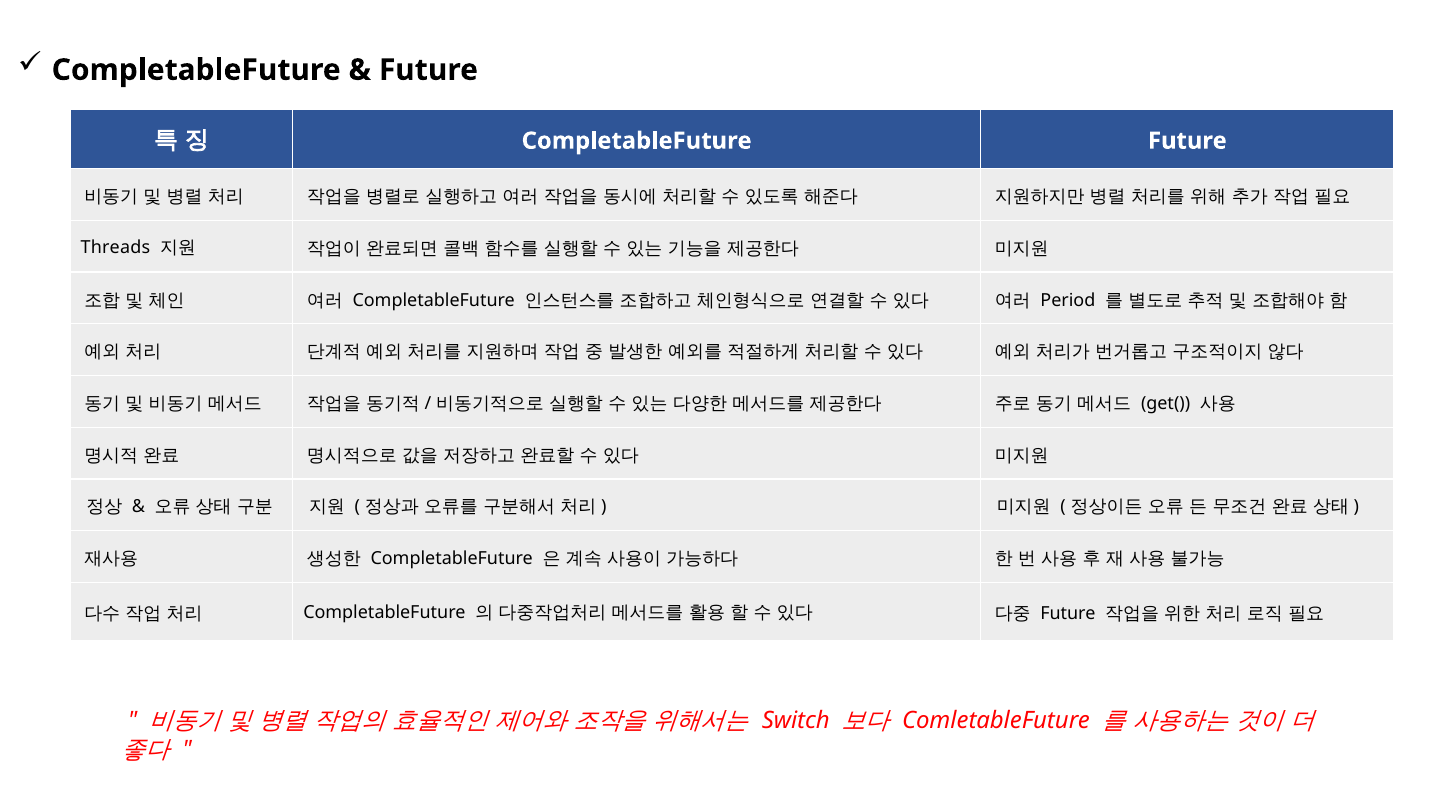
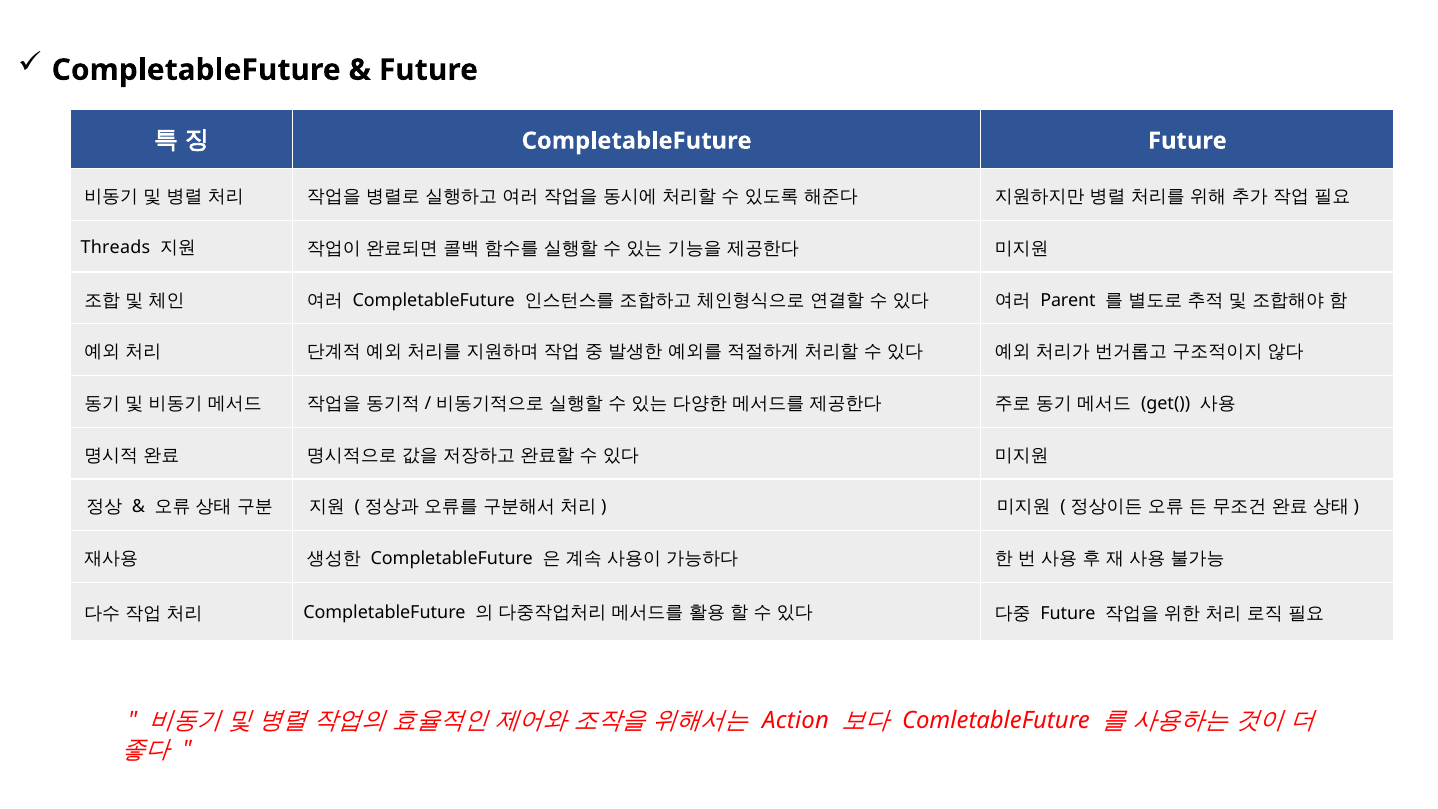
Period: Period -> Parent (1068, 300)
Switch: Switch -> Action (796, 721)
